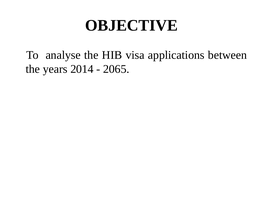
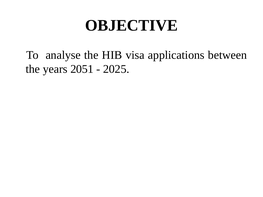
2014: 2014 -> 2051 (82, 69)
2065: 2065 -> 2025 (116, 69)
